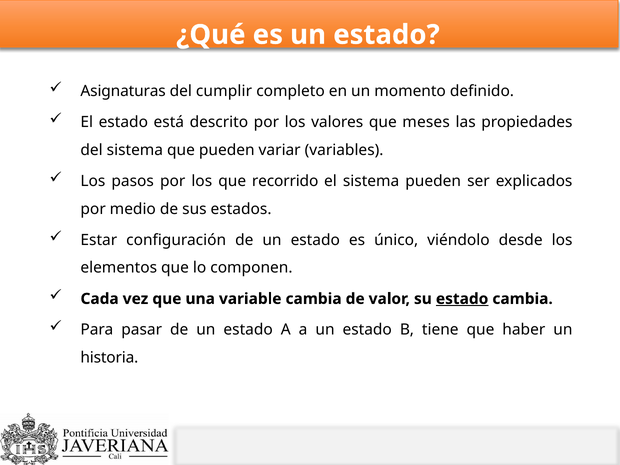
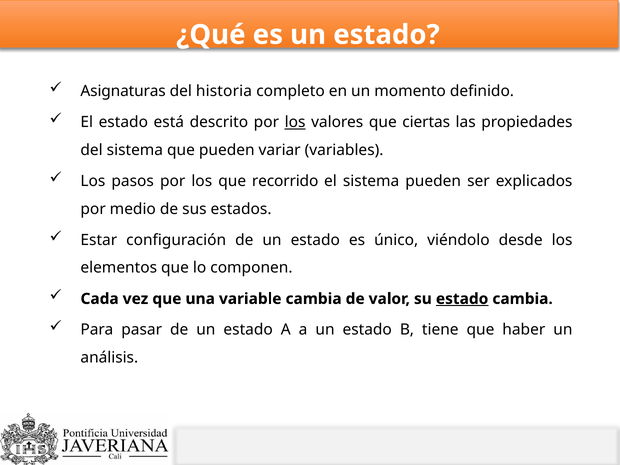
cumplir: cumplir -> historia (224, 91)
los underline: none -> present (295, 122)
meses: meses -> ciertas (426, 122)
historia: historia -> análisis (109, 358)
